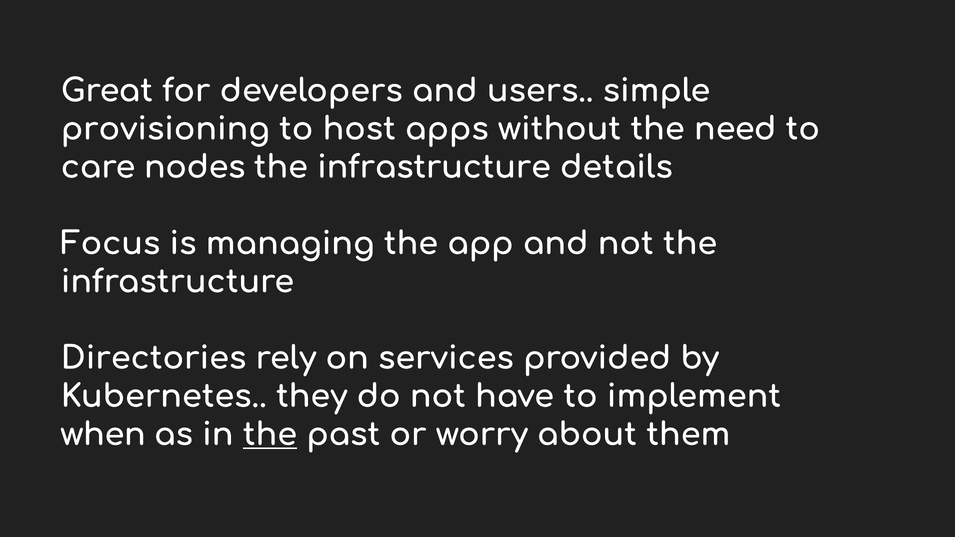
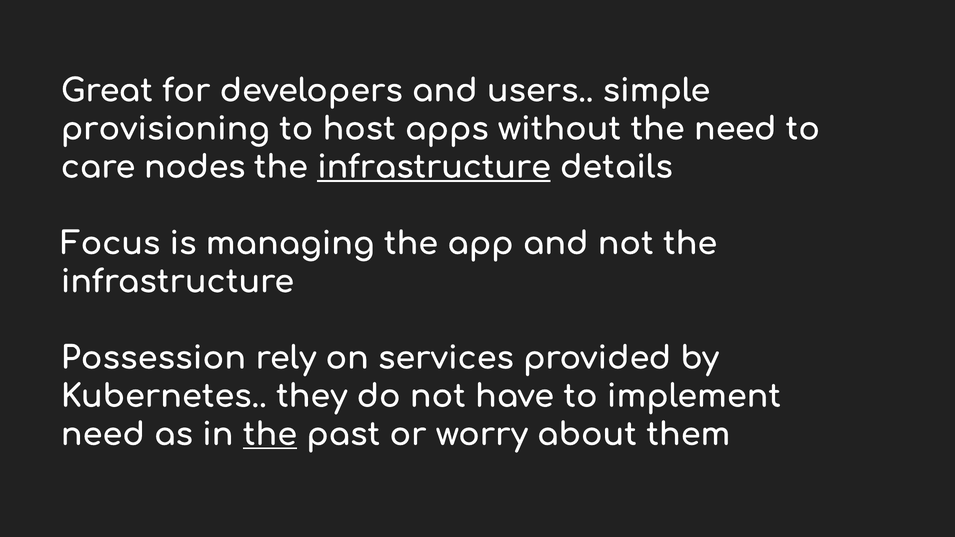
infrastructure underline: none -> present (434, 167)
Directories: Directories -> Possession (153, 358)
when: when -> need (103, 435)
